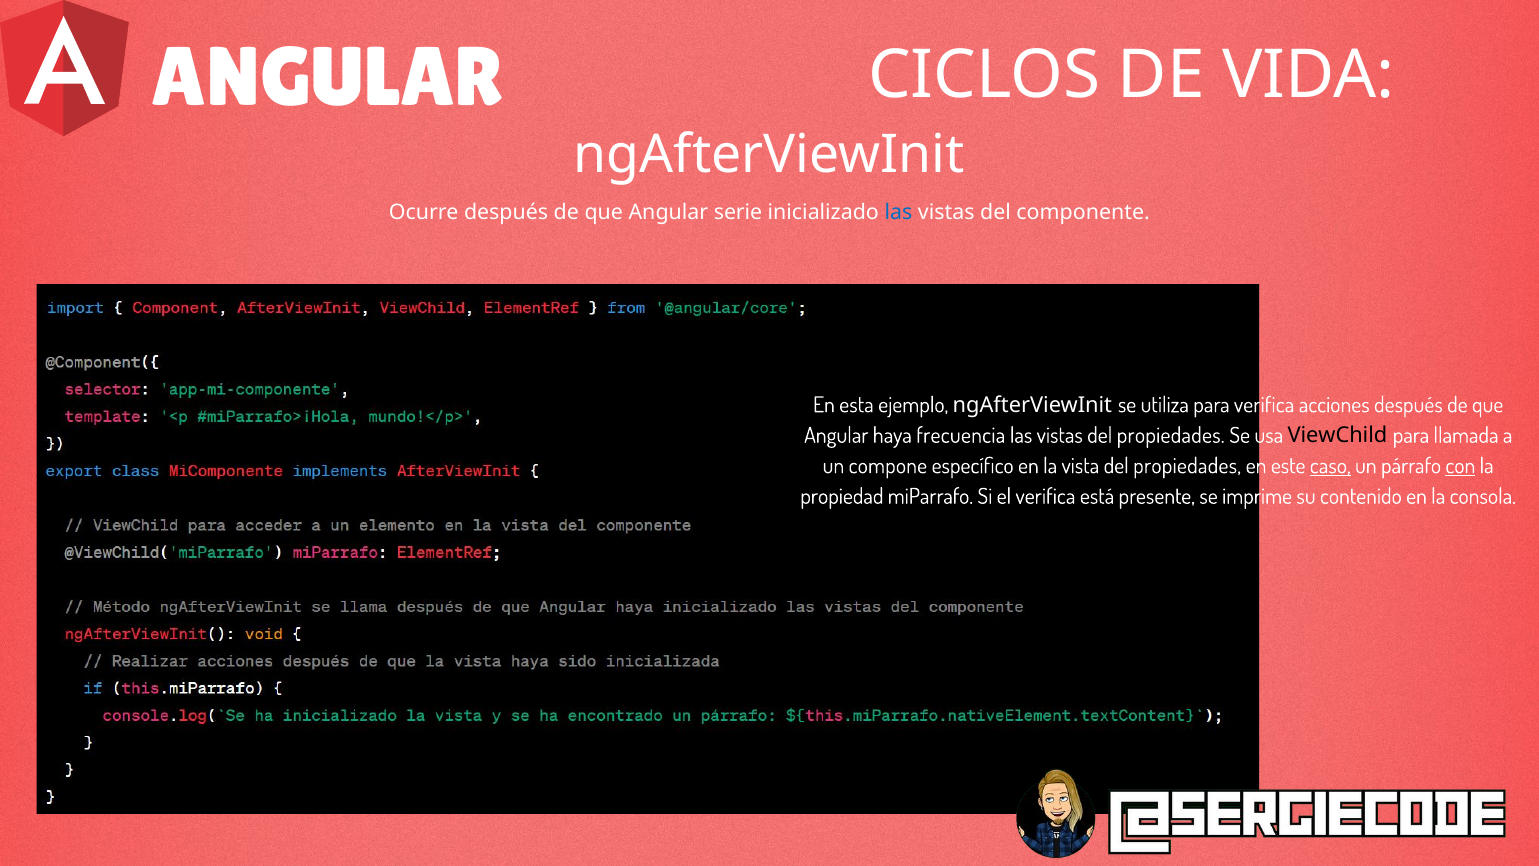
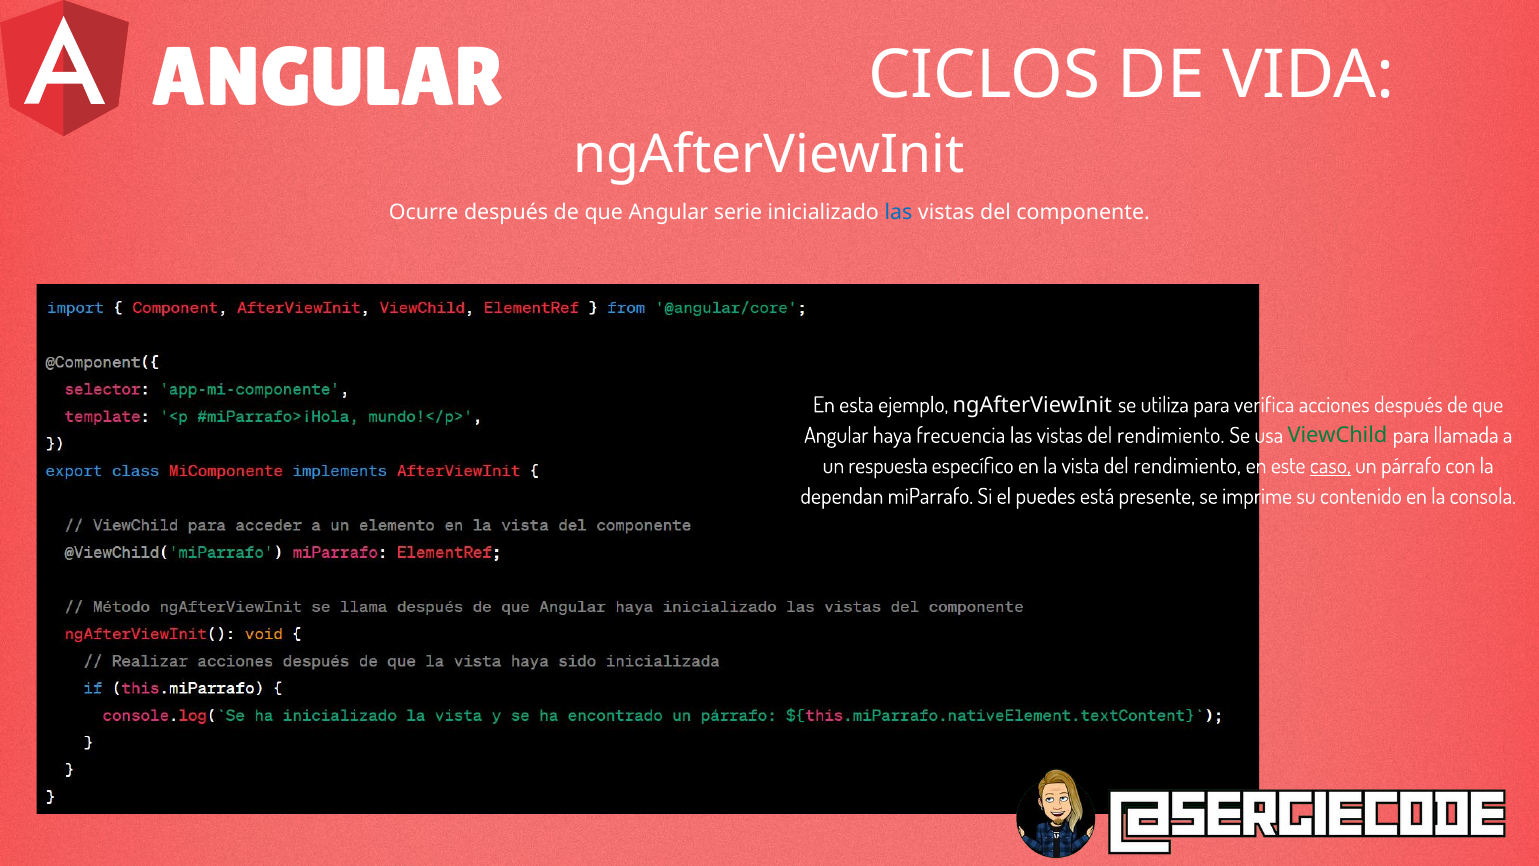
vistas del propiedades: propiedades -> rendimiento (1171, 435)
ViewChild colour: black -> green (1337, 435)
compone: compone -> respuesta (888, 466)
vista del propiedades: propiedades -> rendimiento (1187, 466)
con underline: present -> none (1460, 466)
propiedad: propiedad -> dependan (842, 496)
el verifica: verifica -> puedes (1046, 496)
